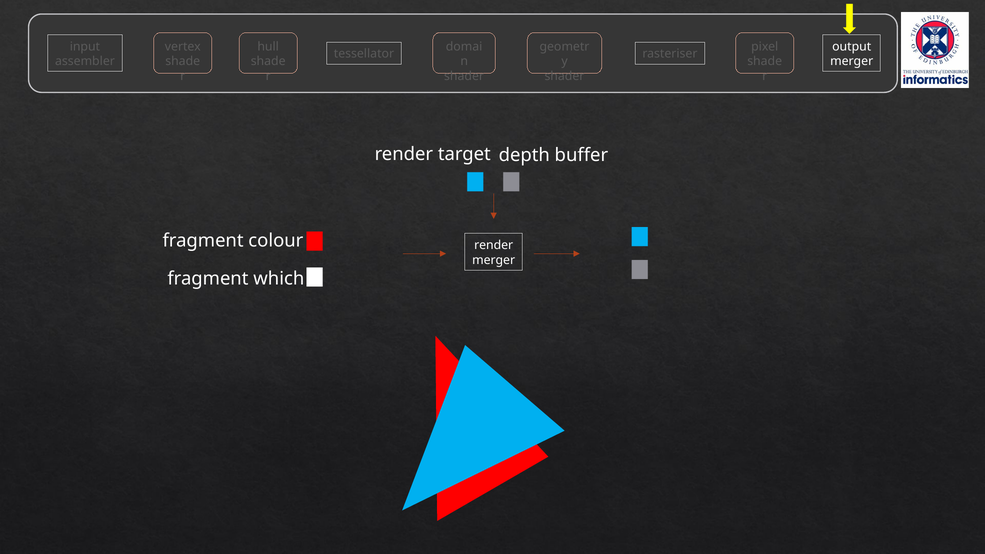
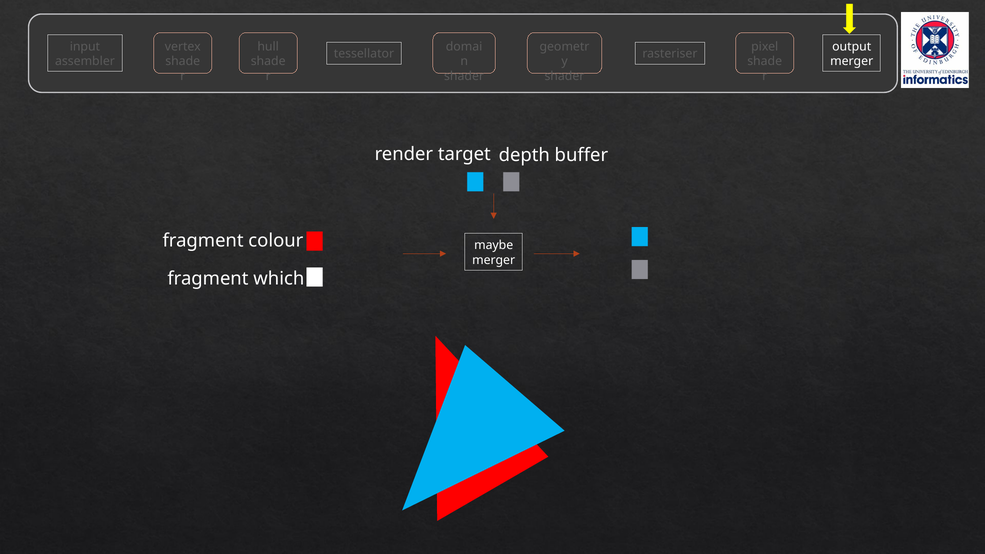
render: render -> maybe (494, 245)
